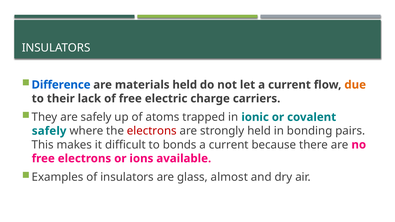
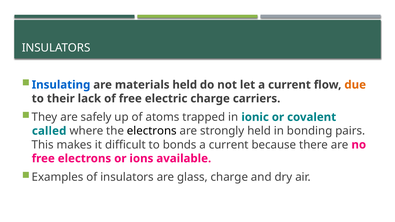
Difference: Difference -> Insulating (61, 85)
safely: safely -> called (49, 131)
electrons colour: red -> black (152, 131)
glass almost: almost -> charge (229, 177)
